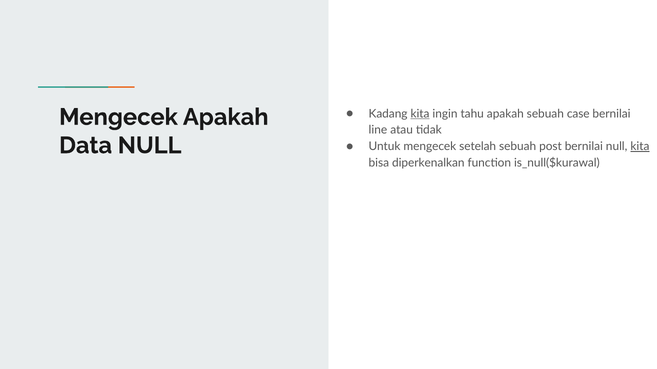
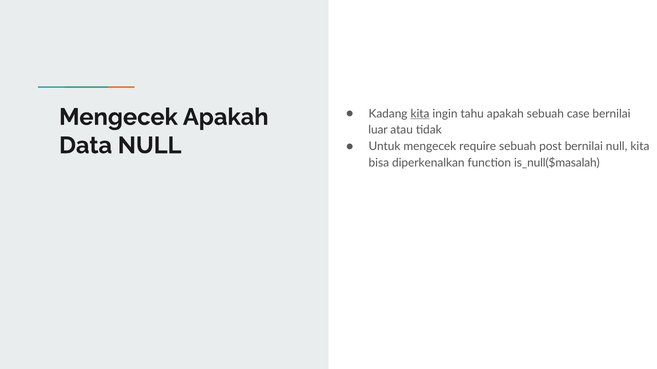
line: line -> luar (378, 130)
setelah: setelah -> require (478, 147)
kita underline: present -> none (640, 147)
is_null($kurawal: is_null($kurawal -> is_null($masalah (557, 163)
